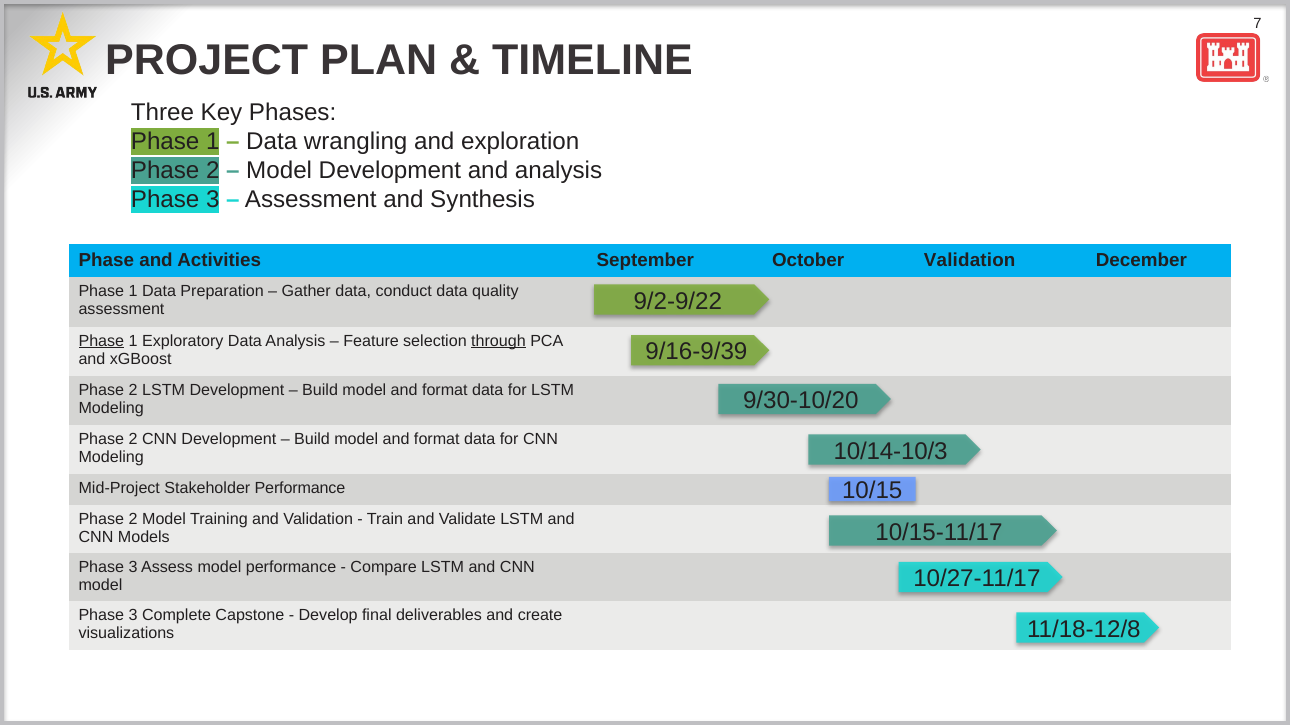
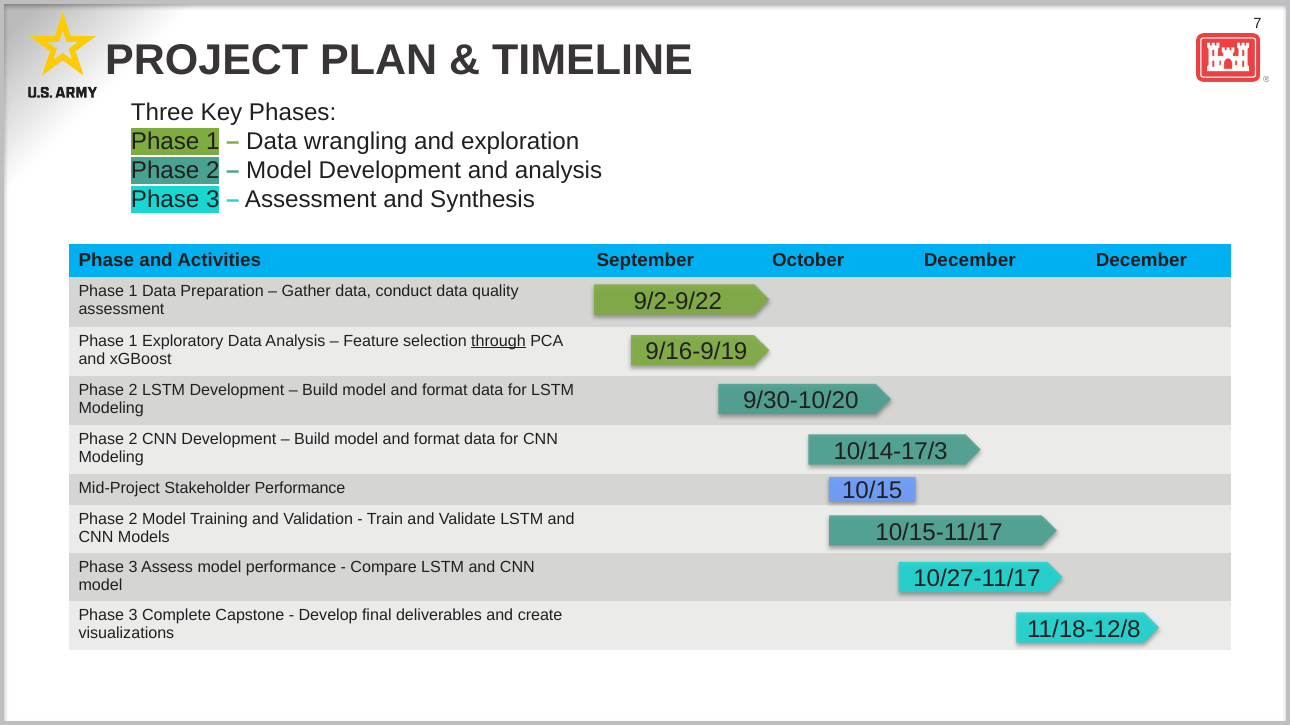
October Validation: Validation -> December (970, 260)
Phase underline: present -> none (101, 341)
9/16-9/39: 9/16-9/39 -> 9/16-9/19 (696, 352)
10/14-10/3: 10/14-10/3 -> 10/14-17/3 (891, 452)
